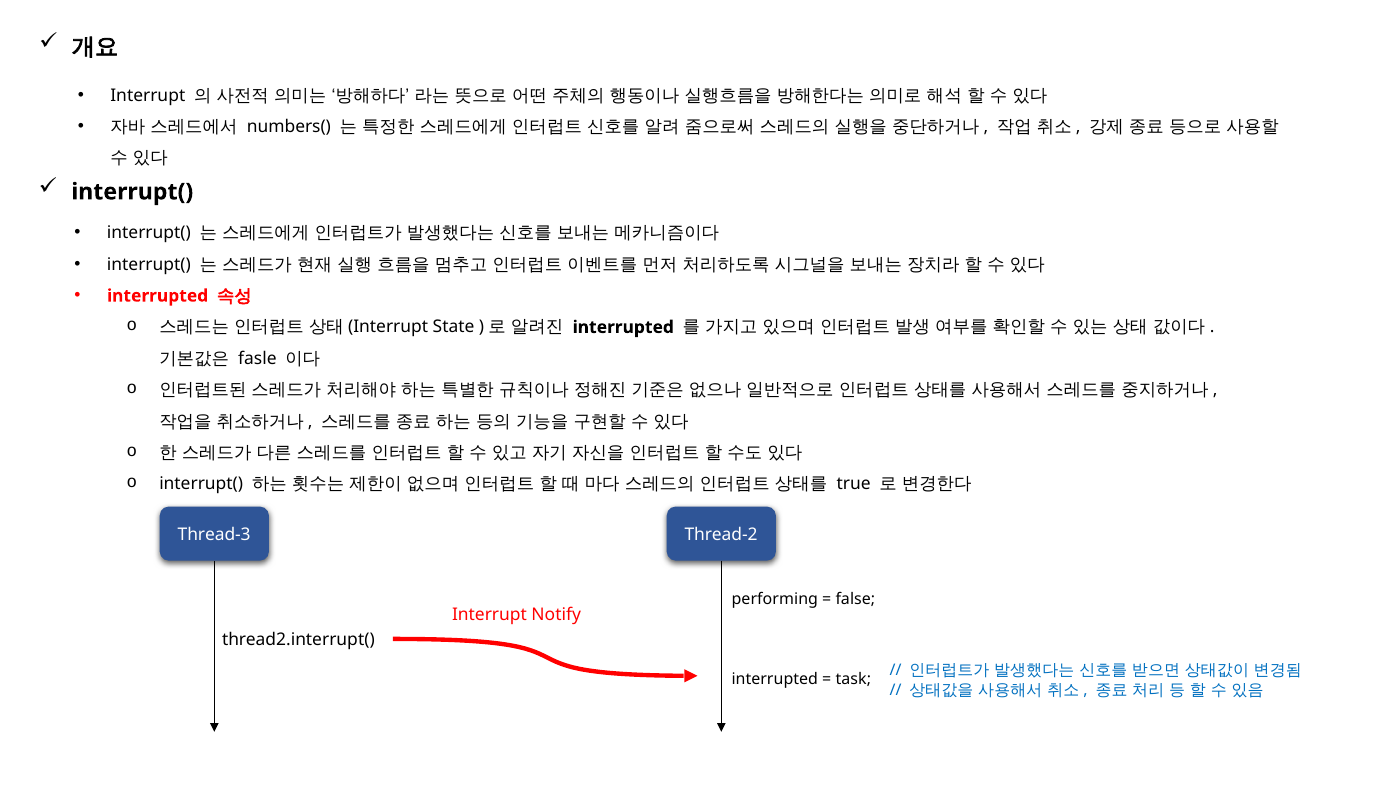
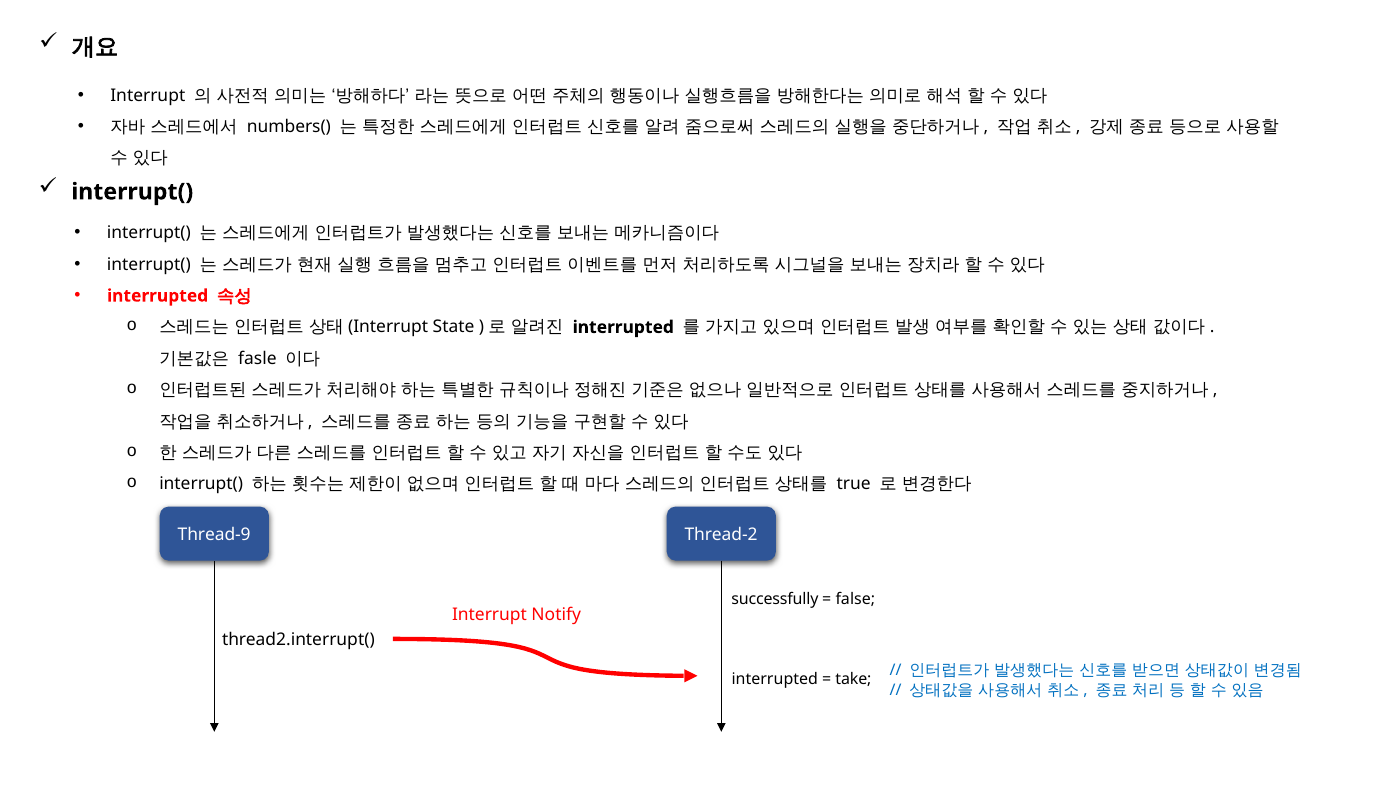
Thread-3: Thread-3 -> Thread-9 (214, 535)
performing: performing -> successfully (775, 599)
task: task -> take (853, 679)
